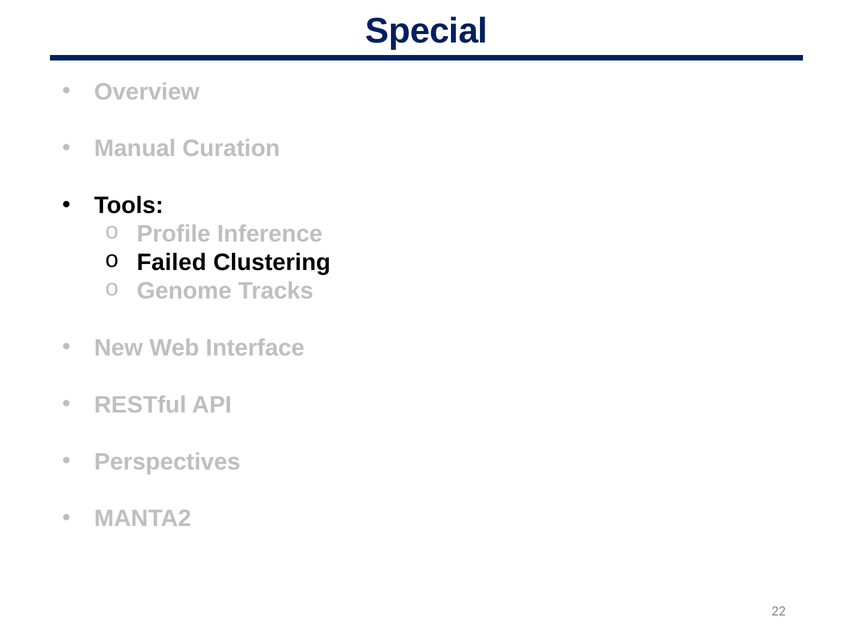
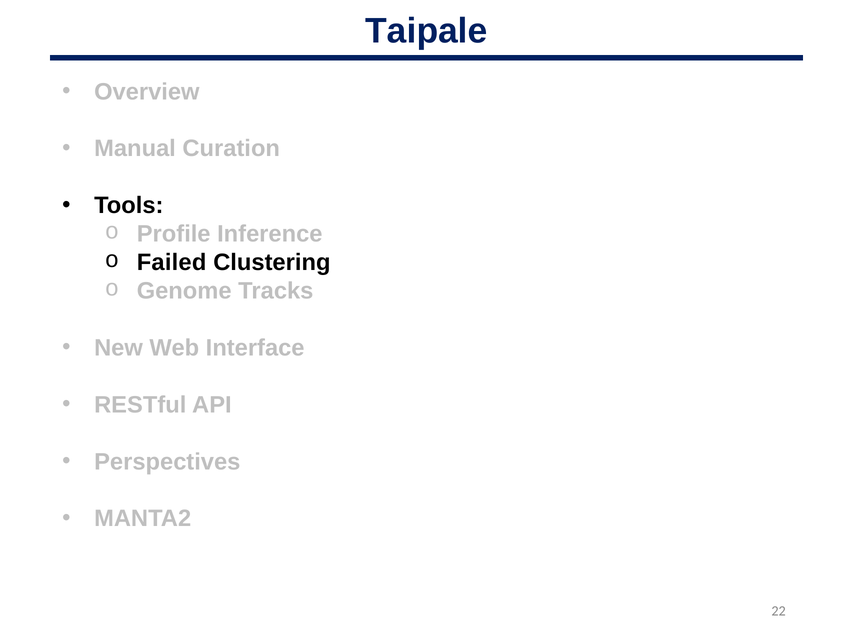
Special: Special -> Taipale (426, 31)
